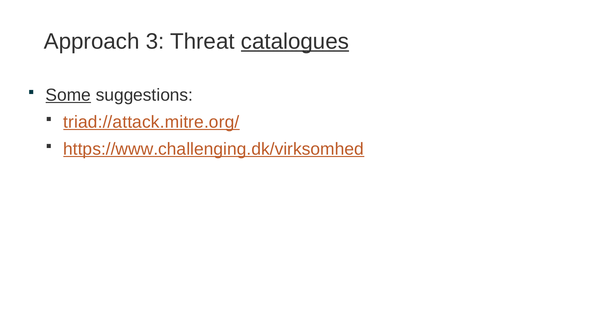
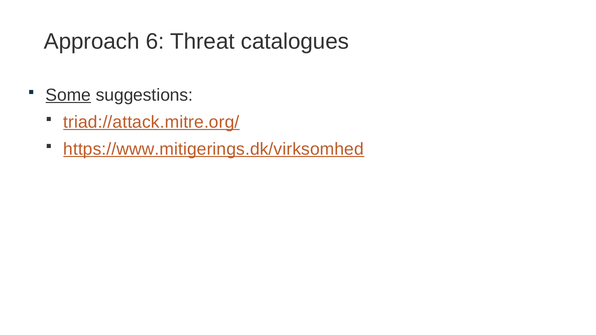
3: 3 -> 6 (155, 41)
catalogues underline: present -> none (295, 41)
https://www.challenging.dk/virksomhed: https://www.challenging.dk/virksomhed -> https://www.mitigerings.dk/virksomhed (213, 149)
